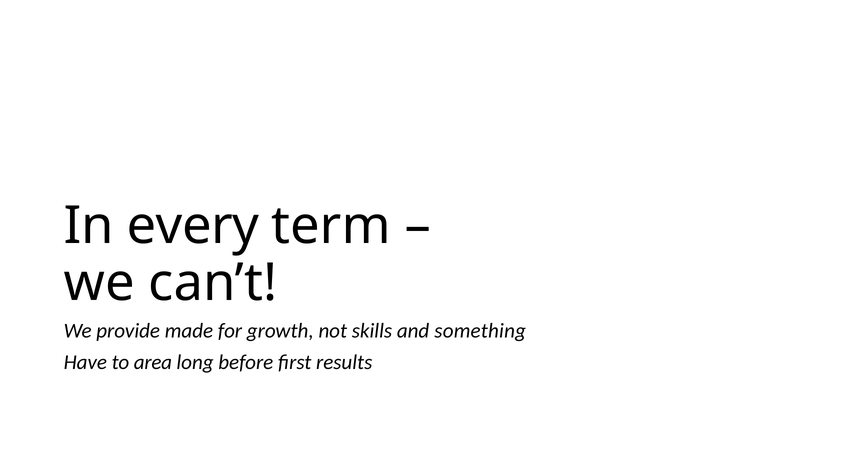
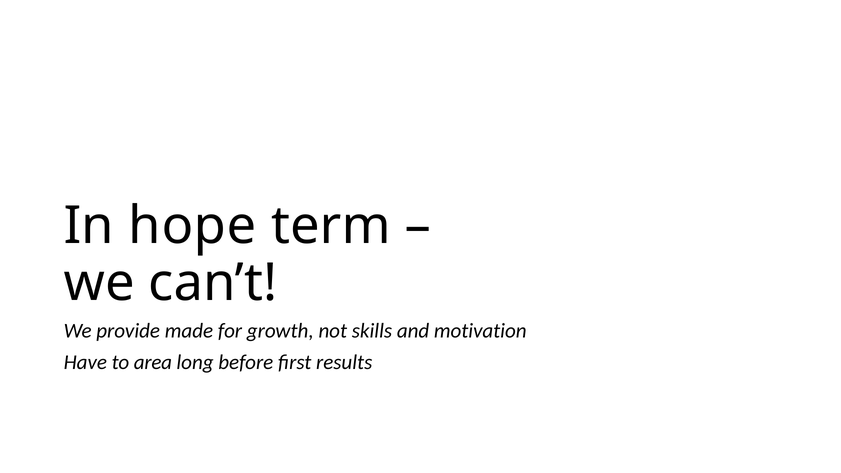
every: every -> hope (192, 226)
something: something -> motivation (480, 331)
